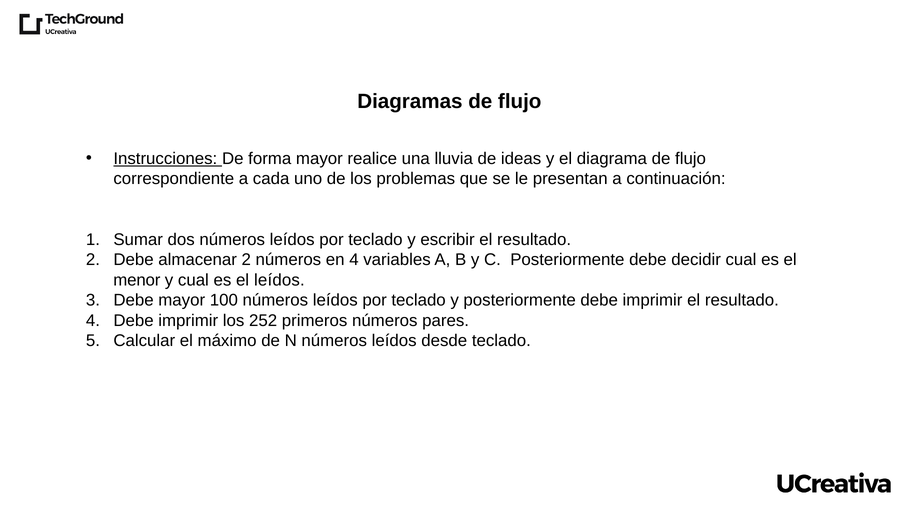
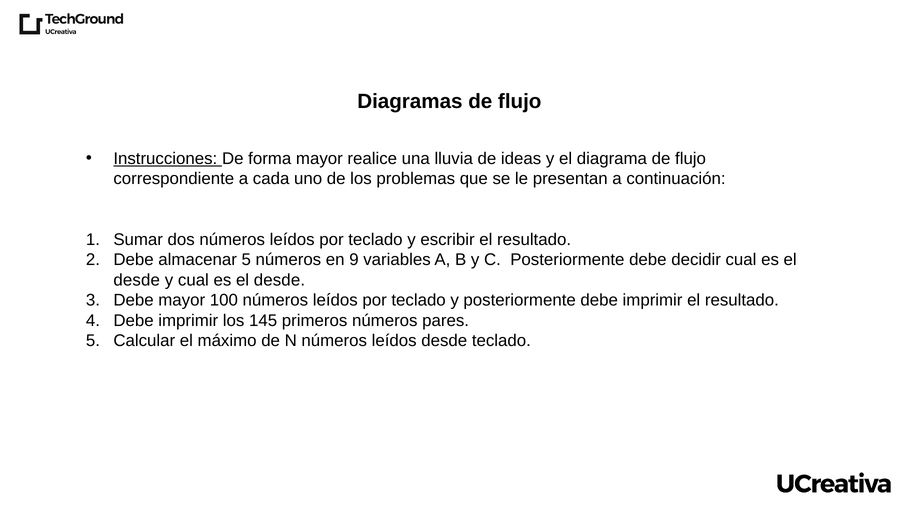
almacenar 2: 2 -> 5 (246, 260)
en 4: 4 -> 9 (354, 260)
menor: menor -> desde (137, 280)
leídos: leídos -> desde (279, 280)
252: 252 -> 145 (263, 320)
